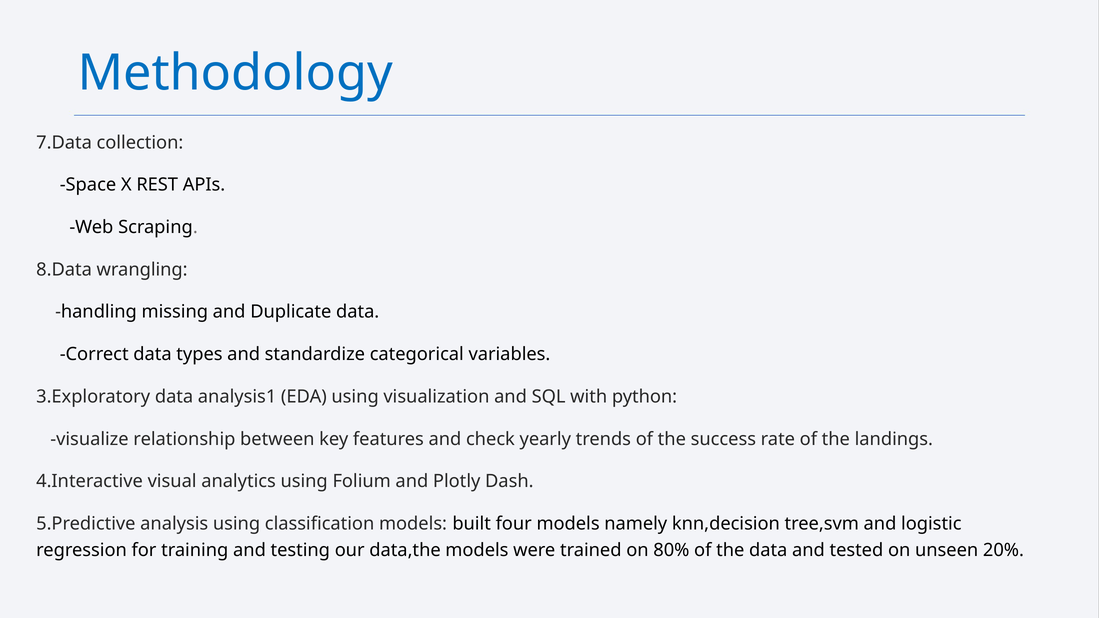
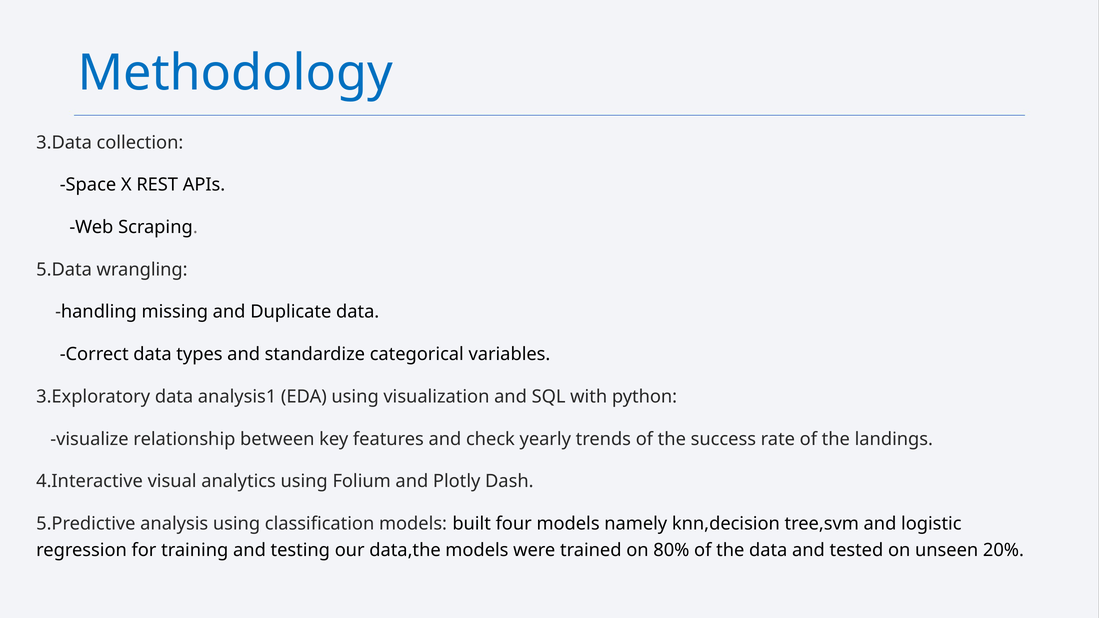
7.Data: 7.Data -> 3.Data (64, 143)
8.Data: 8.Data -> 5.Data (64, 270)
